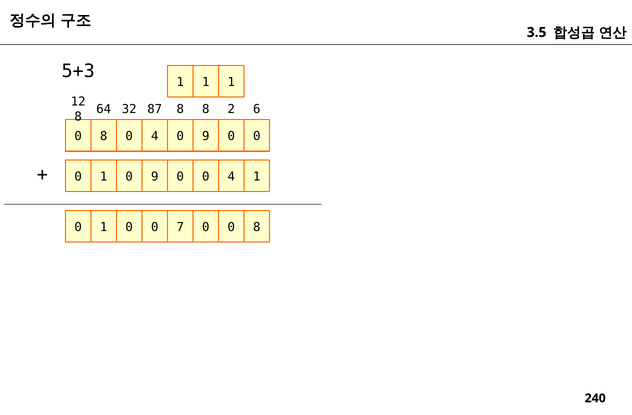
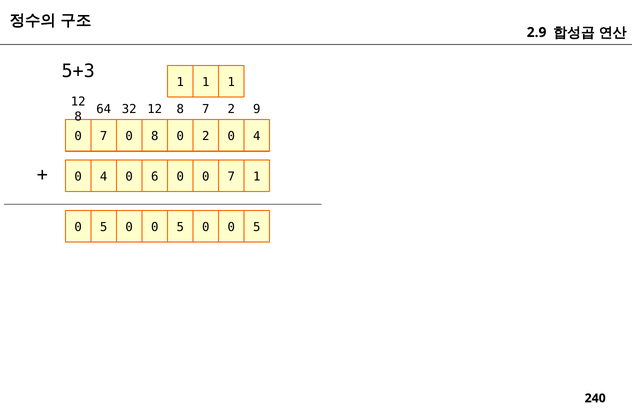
3.5: 3.5 -> 2.9 (537, 32)
32 87: 87 -> 12 (155, 109)
8 8: 8 -> 7 (206, 109)
6: 6 -> 9 (257, 109)
8: 8 -> 7 (104, 136)
4: 4 -> 8 (155, 136)
9: 9 -> 2 (206, 136)
0: 0 -> 4 (257, 136)
1: 1 -> 4 (104, 177)
9: 9 -> 6 (155, 177)
0 0 4: 4 -> 7 (231, 177)
1: 1 -> 5 (104, 227)
7: 7 -> 5 (180, 227)
8: 8 -> 5 (257, 227)
